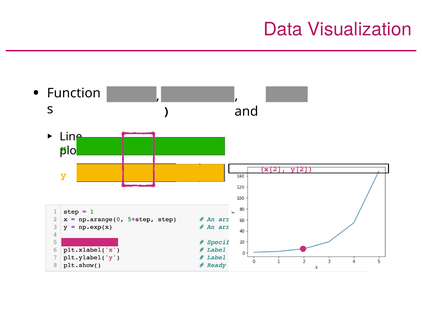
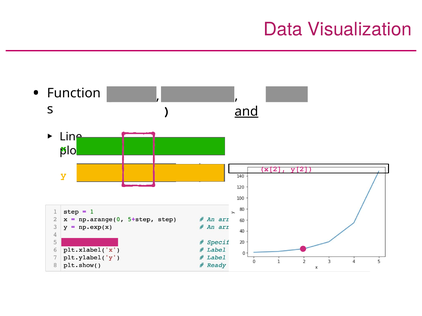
and underline: none -> present (246, 112)
